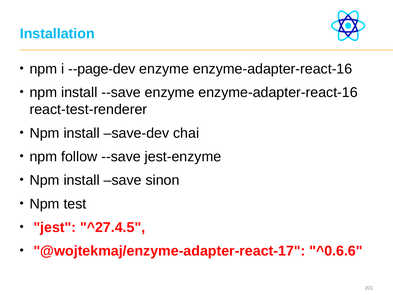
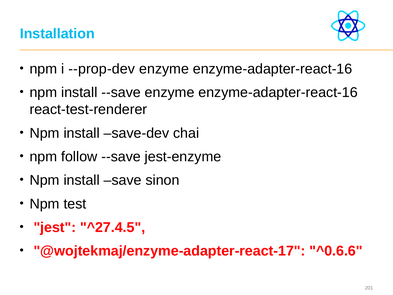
--page-dev: --page-dev -> --prop-dev (102, 69)
